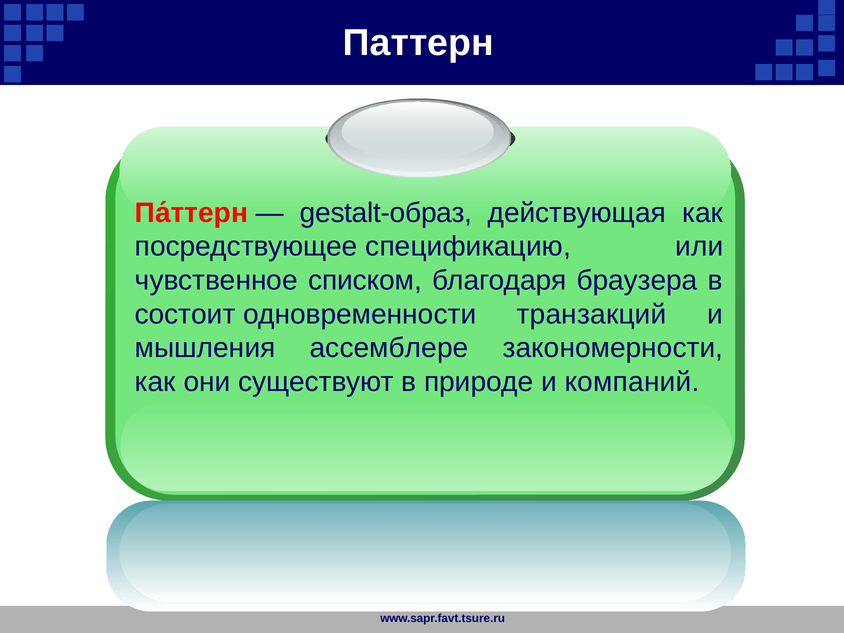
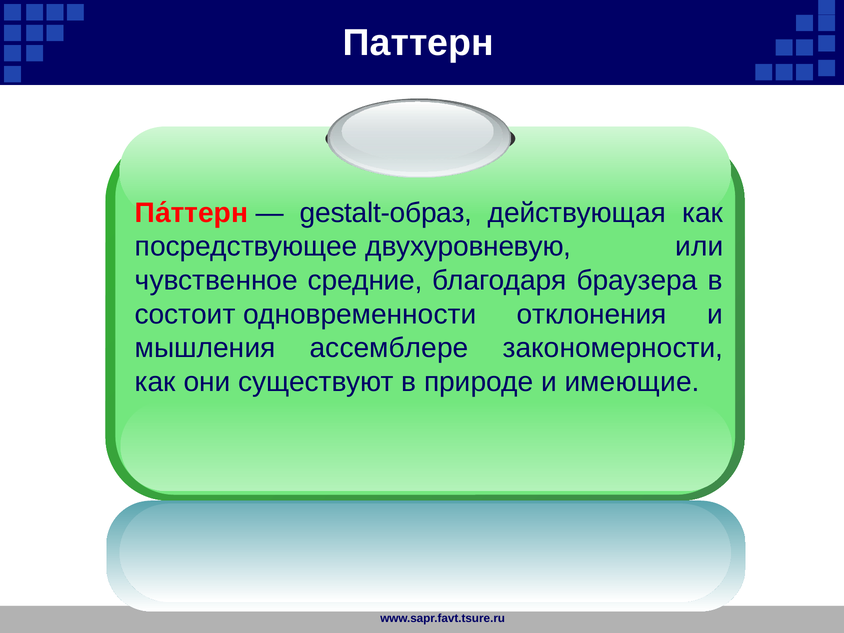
спецификацию: спецификацию -> двухуровневую (468, 247)
списком: списком -> средние (365, 280)
транзакций: транзакций -> отклонения (592, 314)
компаний: компаний -> имеющие (632, 382)
